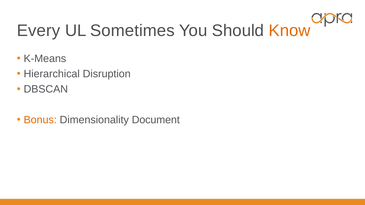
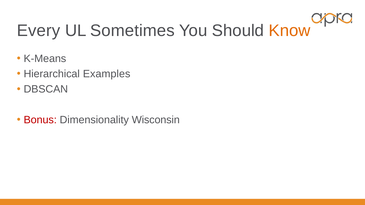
Disruption: Disruption -> Examples (107, 74)
Bonus colour: orange -> red (40, 120)
Document: Document -> Wisconsin (156, 120)
